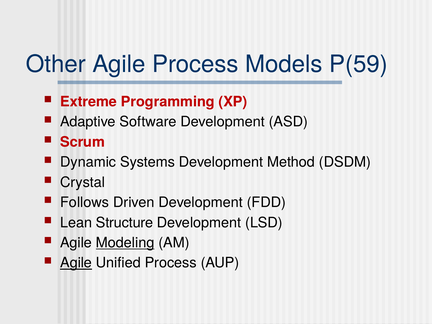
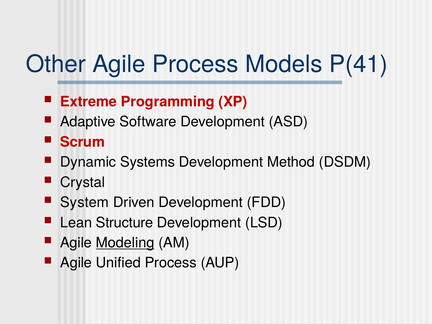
P(59: P(59 -> P(41 (358, 64)
Follows: Follows -> System (85, 202)
Agile underline: present -> none (76, 263)
